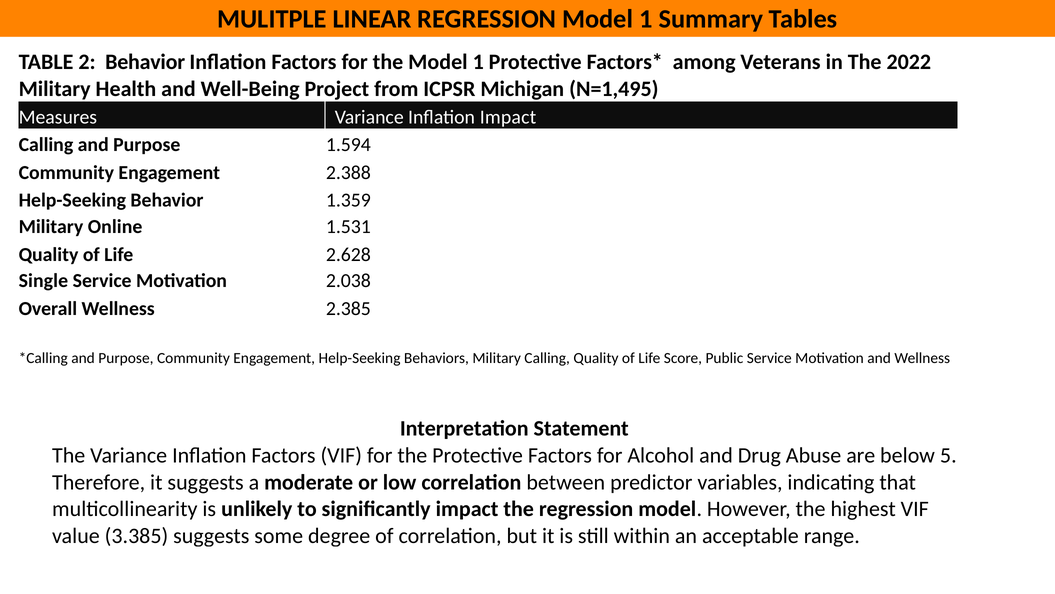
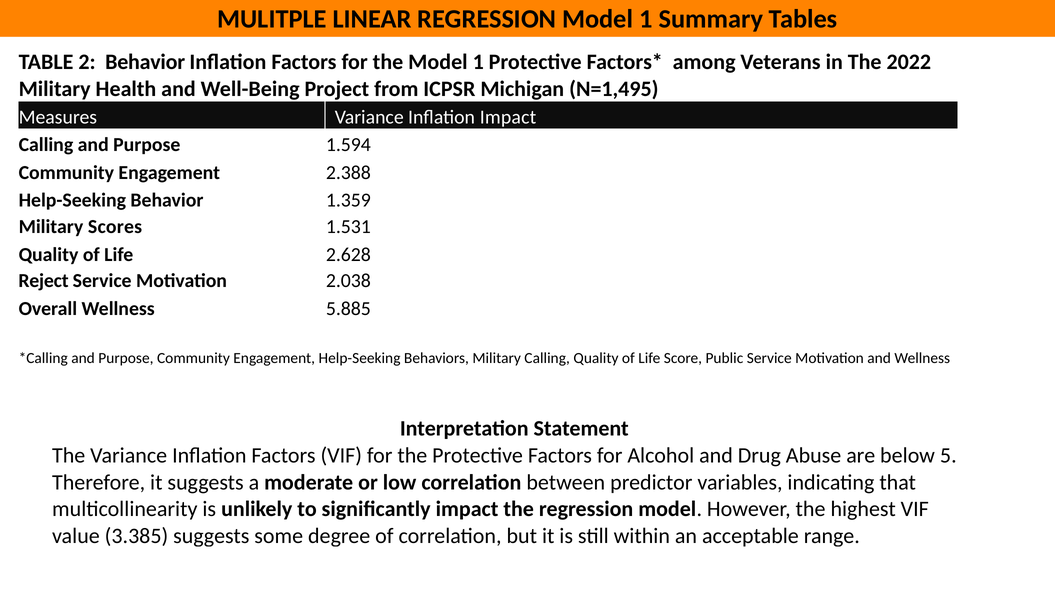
Online: Online -> Scores (115, 226)
Single: Single -> Reject (44, 280)
2.385: 2.385 -> 5.885 (348, 308)
